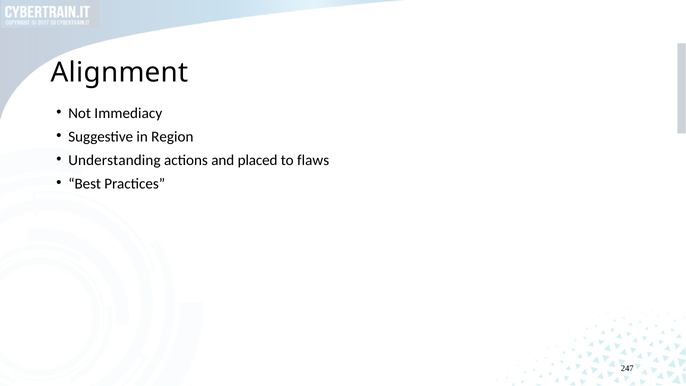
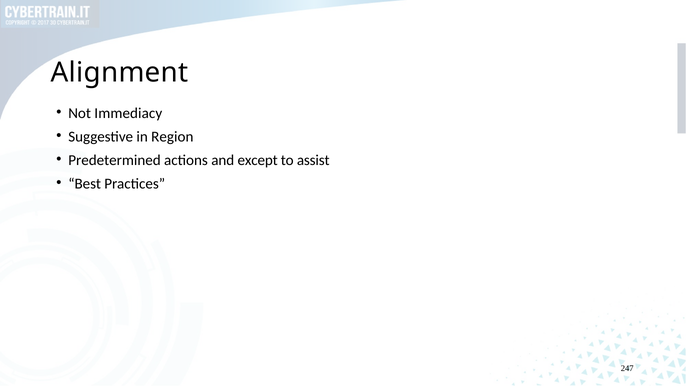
Understanding: Understanding -> Predetermined (115, 160)
placed: placed -> except (258, 160)
flaws: flaws -> assist (313, 160)
